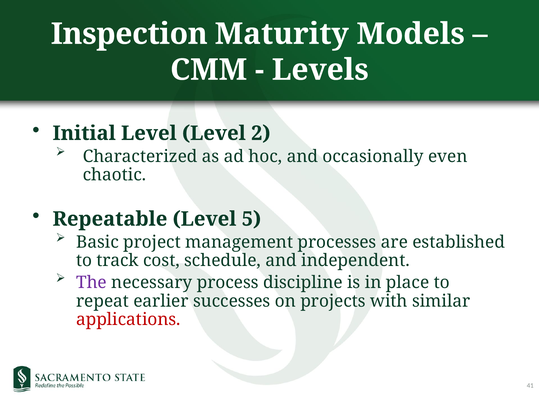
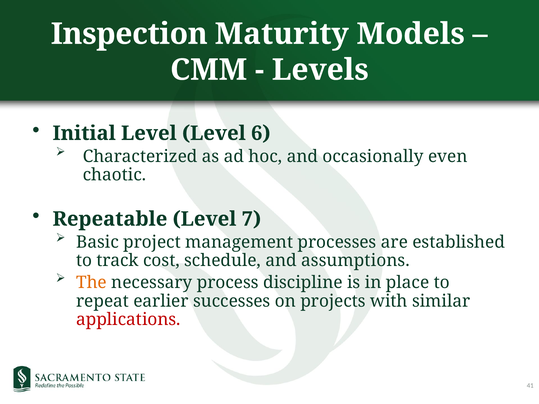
2: 2 -> 6 (261, 133)
5: 5 -> 7 (251, 219)
independent: independent -> assumptions (355, 261)
The colour: purple -> orange (91, 283)
